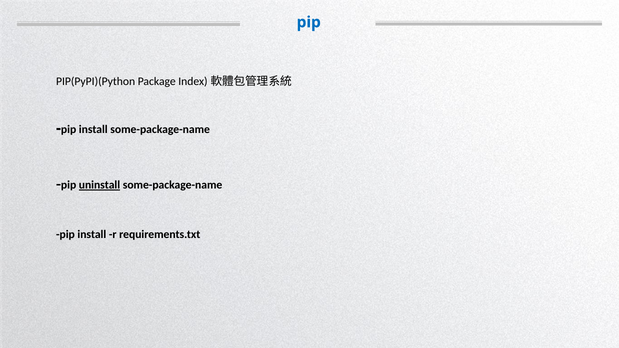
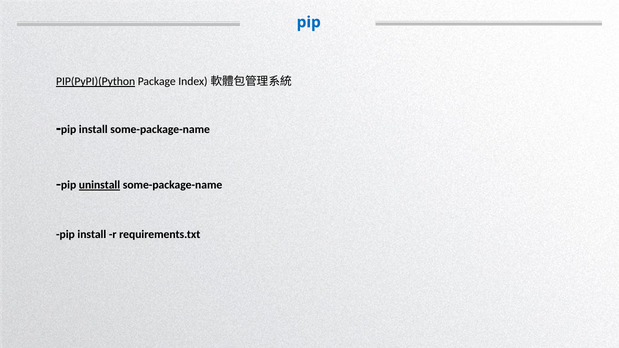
PIP(PyPI)(Python underline: none -> present (96, 81)
